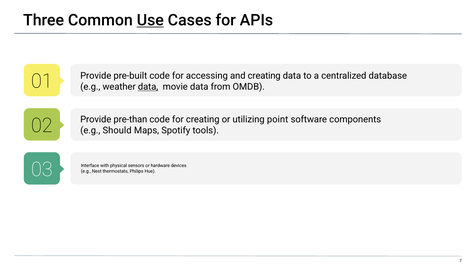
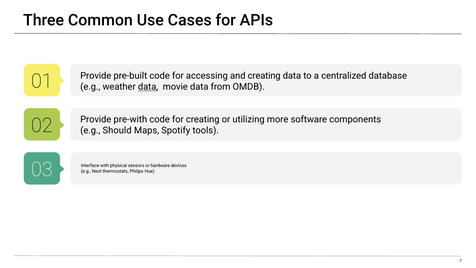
Use underline: present -> none (150, 20)
pre-than: pre-than -> pre-with (130, 119)
point: point -> more (278, 119)
